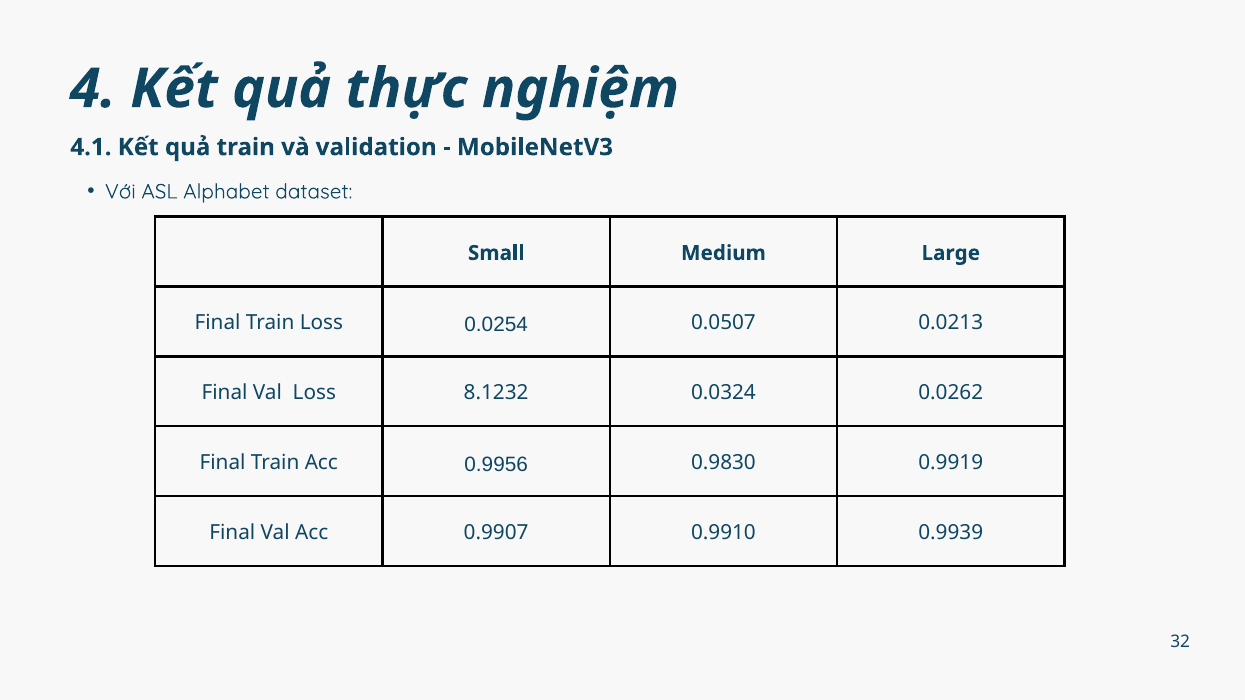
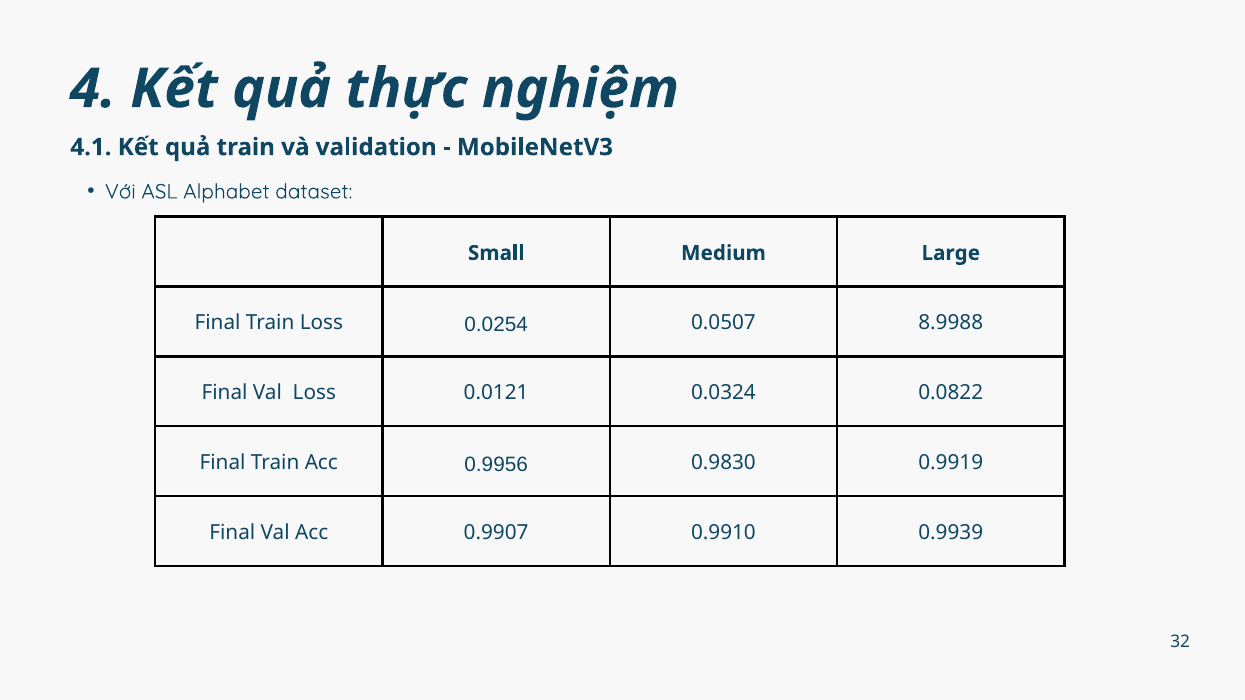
0.0213: 0.0213 -> 8.9988 (951, 323)
8.1232: 8.1232 -> 0.0121 (496, 393)
0.0262: 0.0262 -> 0.0822 (951, 393)
